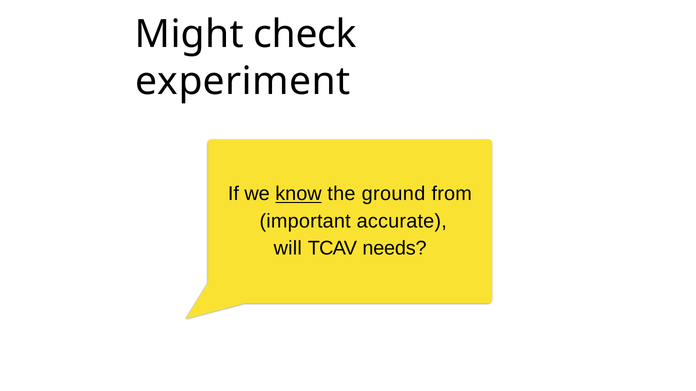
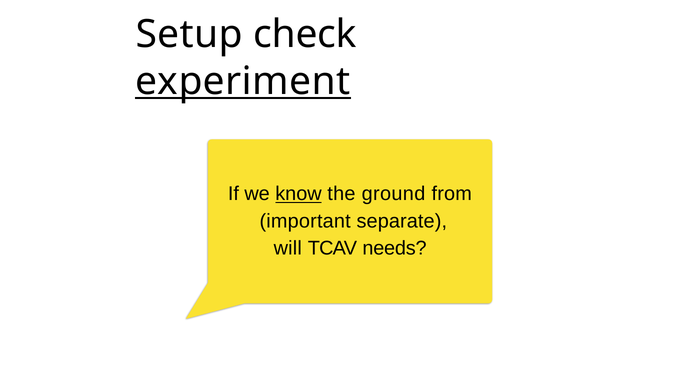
Might: Might -> Setup (189, 34)
experiment underline: none -> present (243, 81)
accurate: accurate -> separate (402, 221)
